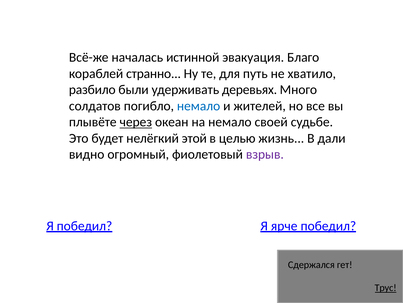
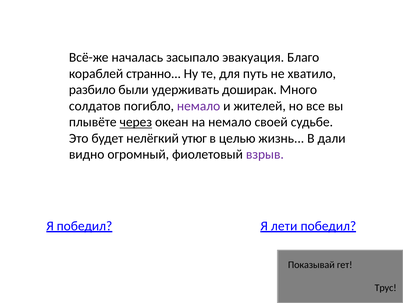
истинной: истинной -> засыпало (193, 57)
деревьях: деревьях -> доширак (249, 90)
немало colour: blue -> purple (199, 106)
этой: этой -> утюг (194, 138)
ярче: ярче -> лети (284, 225)
Сдержался: Сдержался -> Показывай (311, 264)
Трус underline: present -> none (386, 287)
